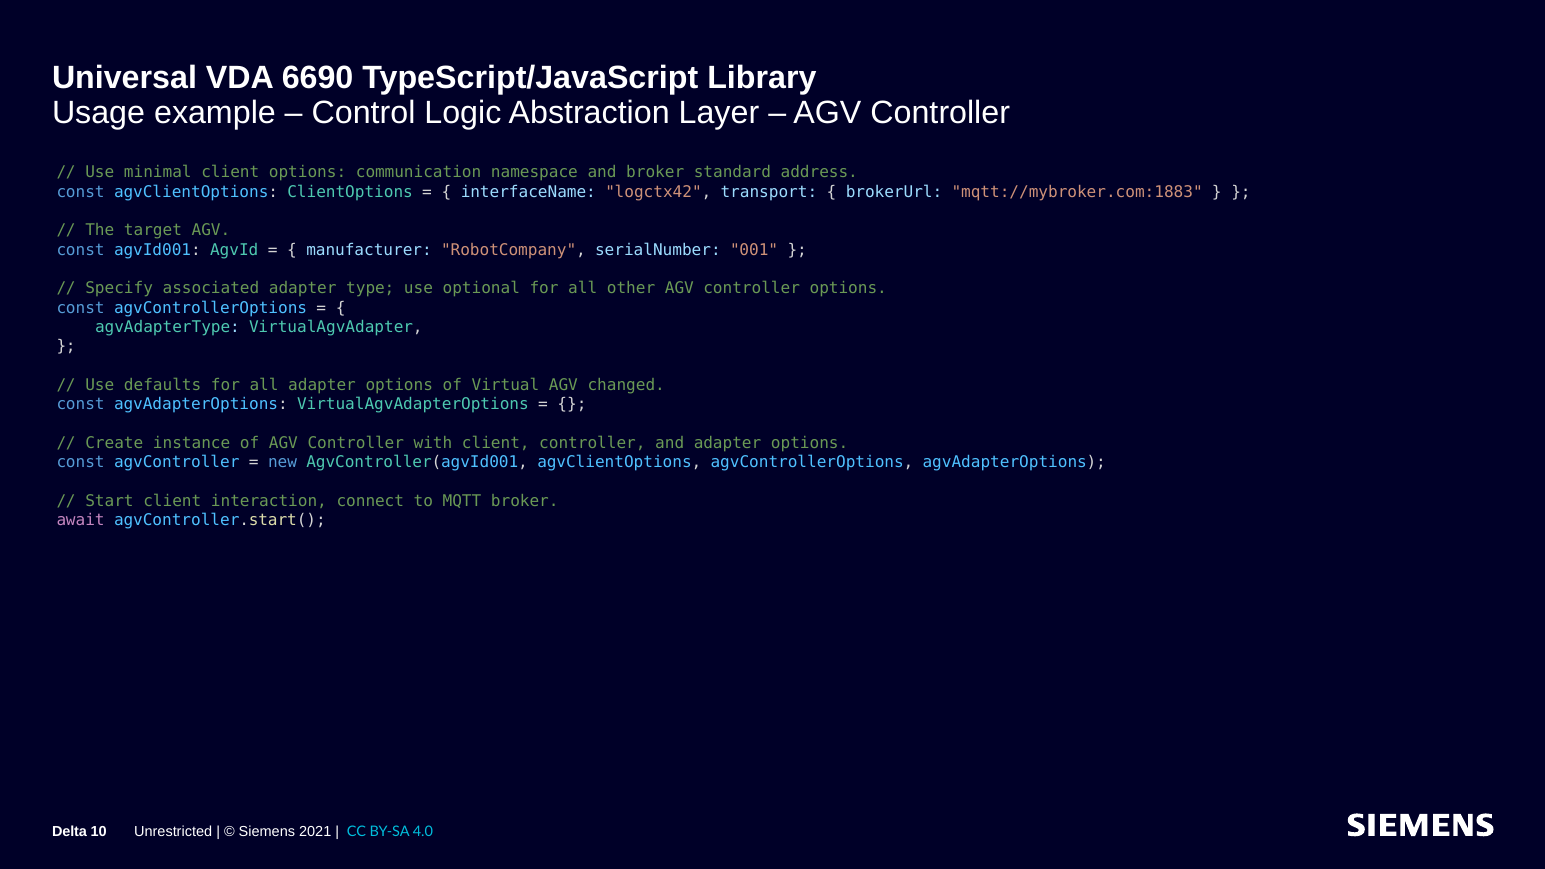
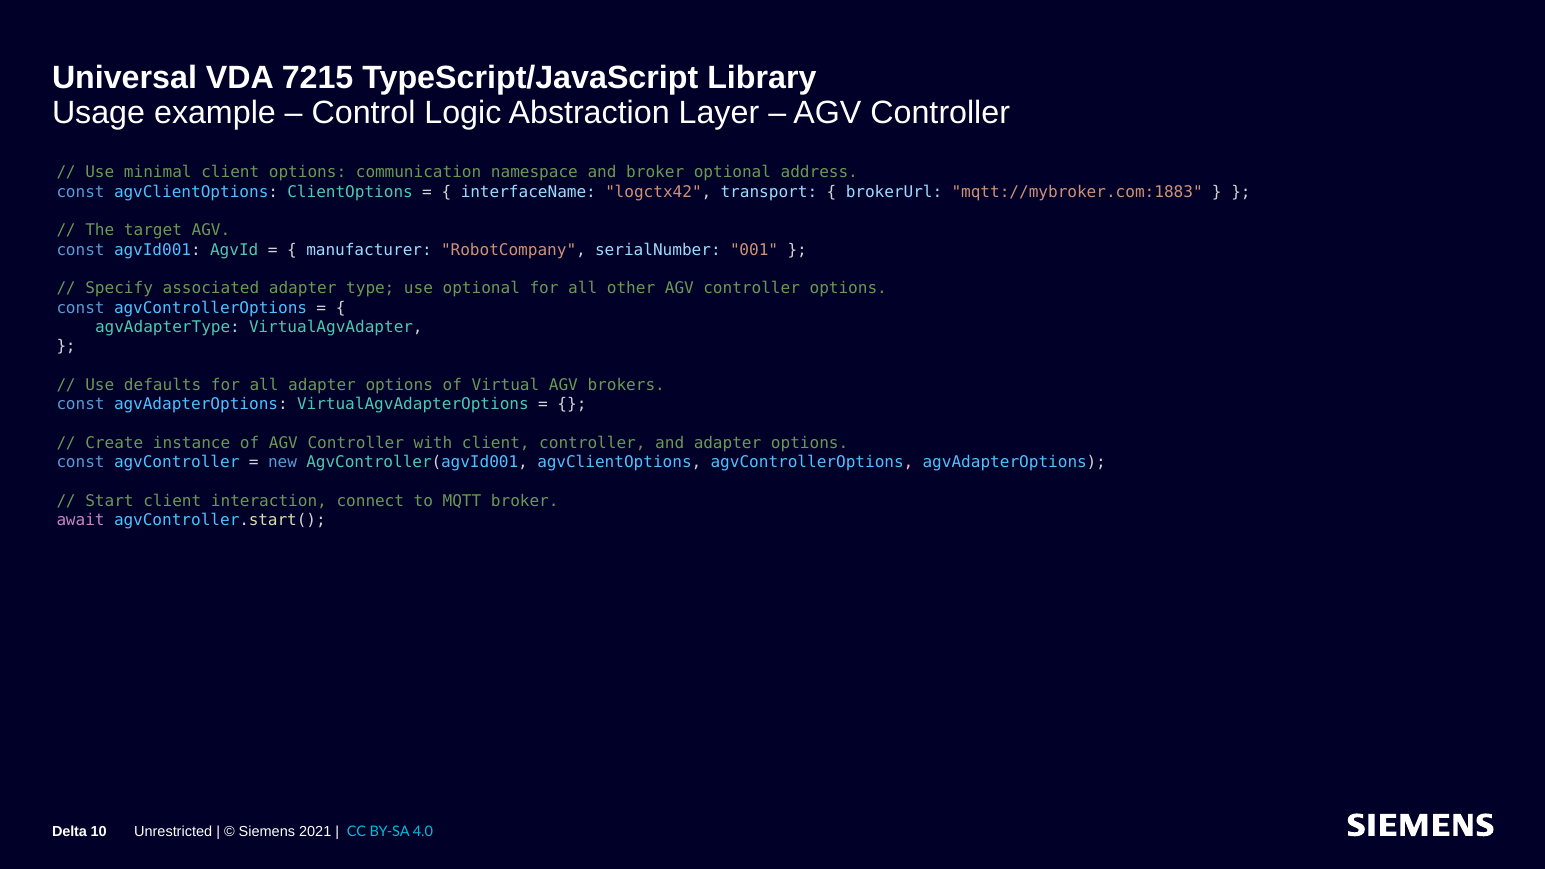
6690: 6690 -> 7215 (318, 78)
broker standard: standard -> optional (732, 173)
changed: changed -> brokers (626, 385)
